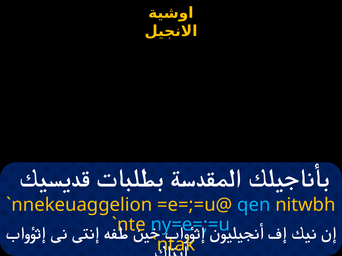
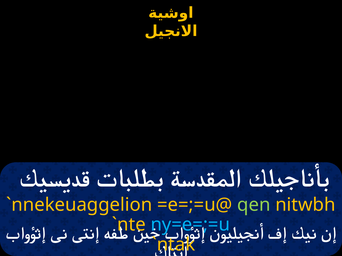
qen colour: light blue -> light green (254, 205)
